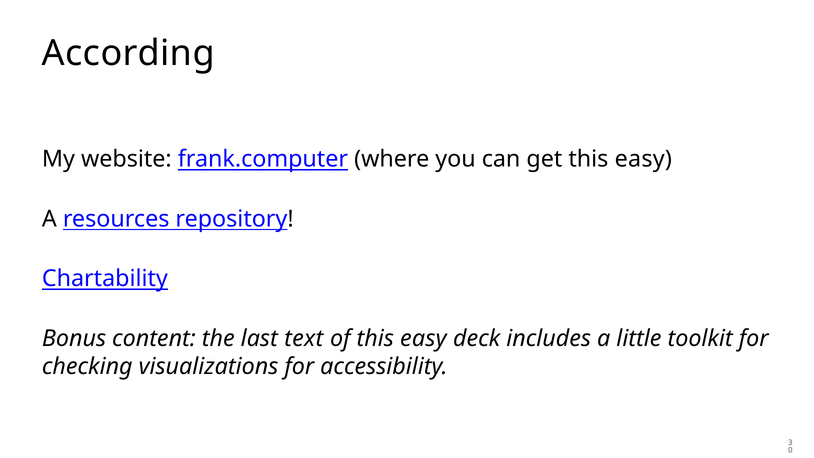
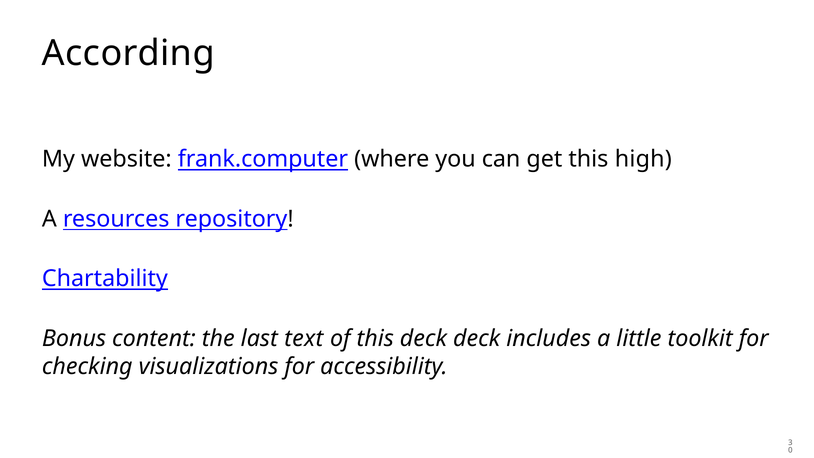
get this easy: easy -> high (643, 159)
of this easy: easy -> deck (423, 338)
